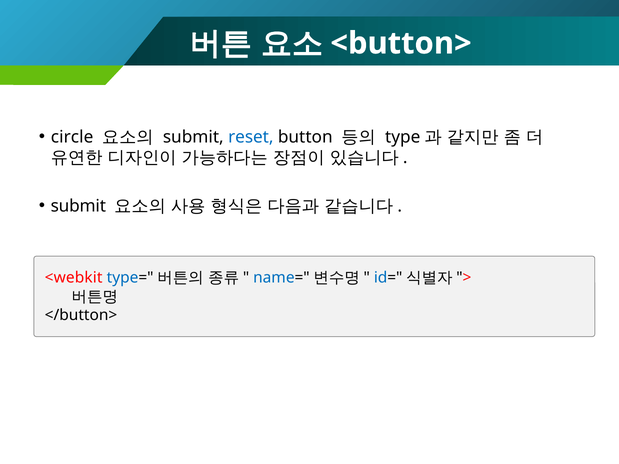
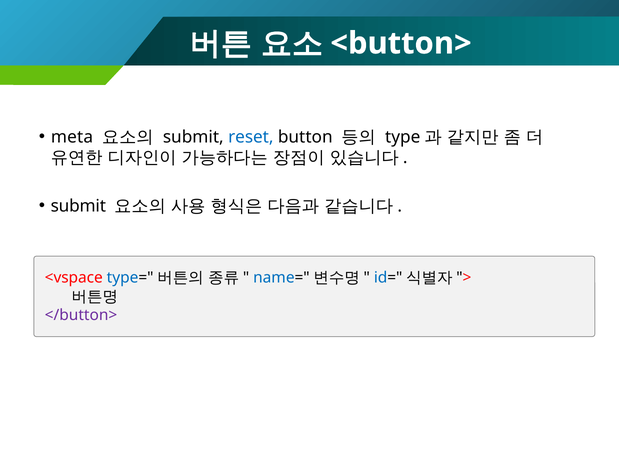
circle: circle -> meta (72, 137)
<webkit: <webkit -> <vspace (74, 278)
</button> colour: black -> purple (81, 315)
